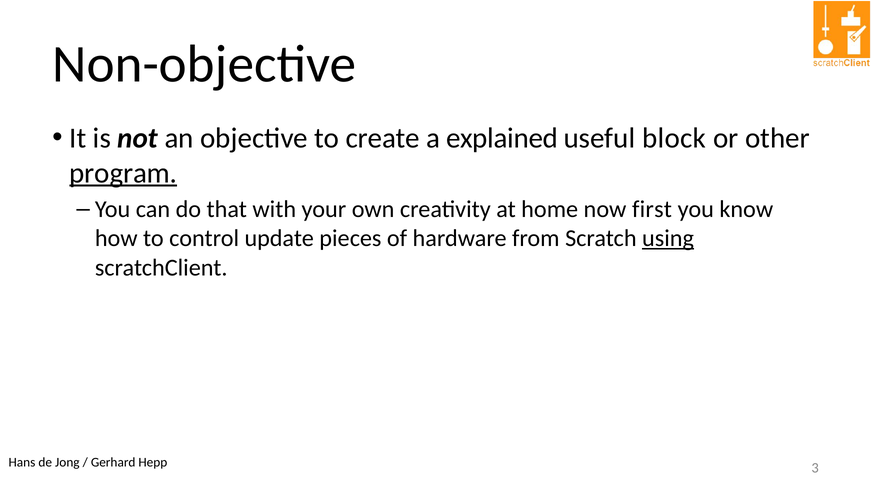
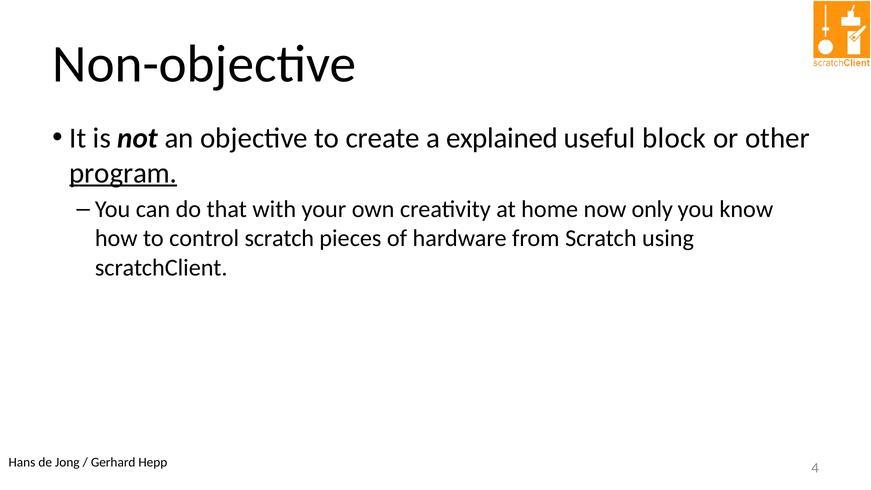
first: first -> only (652, 209)
control update: update -> scratch (279, 238)
using underline: present -> none (668, 238)
3: 3 -> 4 (815, 468)
